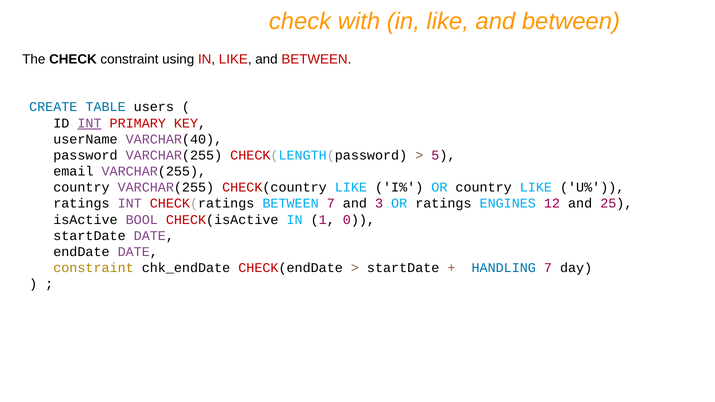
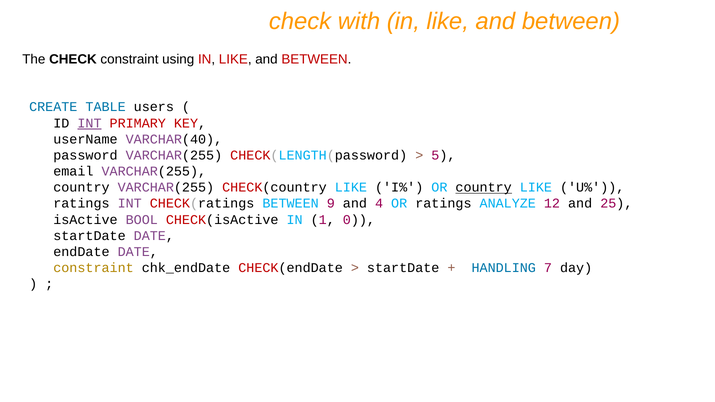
country underline: none -> present (484, 188)
BETWEEN 7: 7 -> 9 (331, 204)
3: 3 -> 4 (379, 204)
ENGINES: ENGINES -> ANALYZE (508, 204)
